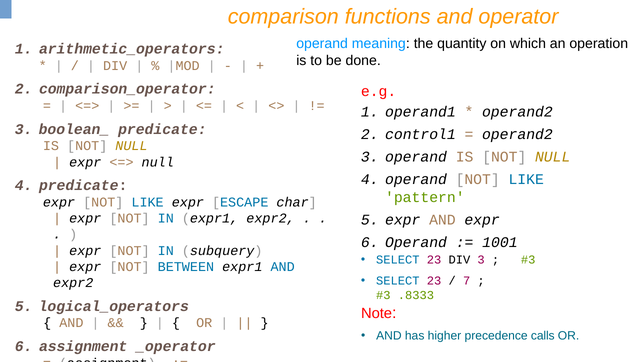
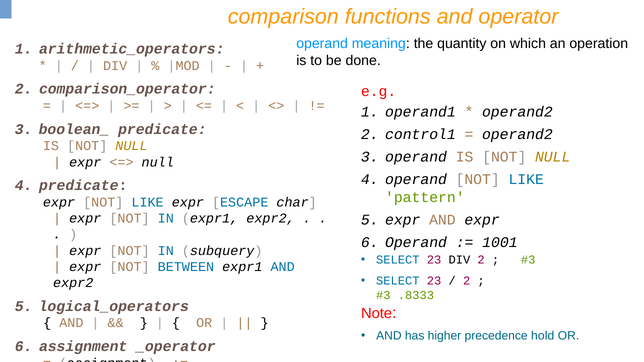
DIV 3: 3 -> 2 (481, 260)
7: 7 -> 2 (467, 281)
calls: calls -> hold (543, 336)
